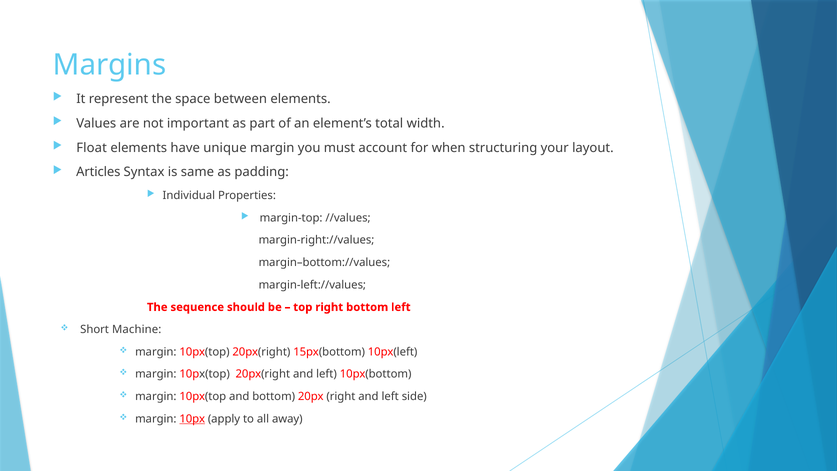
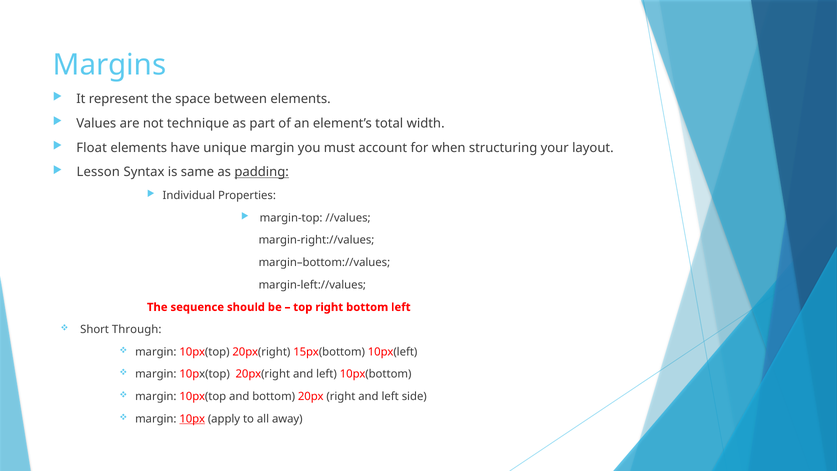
important: important -> technique (198, 123)
Articles: Articles -> Lesson (98, 172)
padding underline: none -> present (262, 172)
Machine: Machine -> Through (137, 329)
